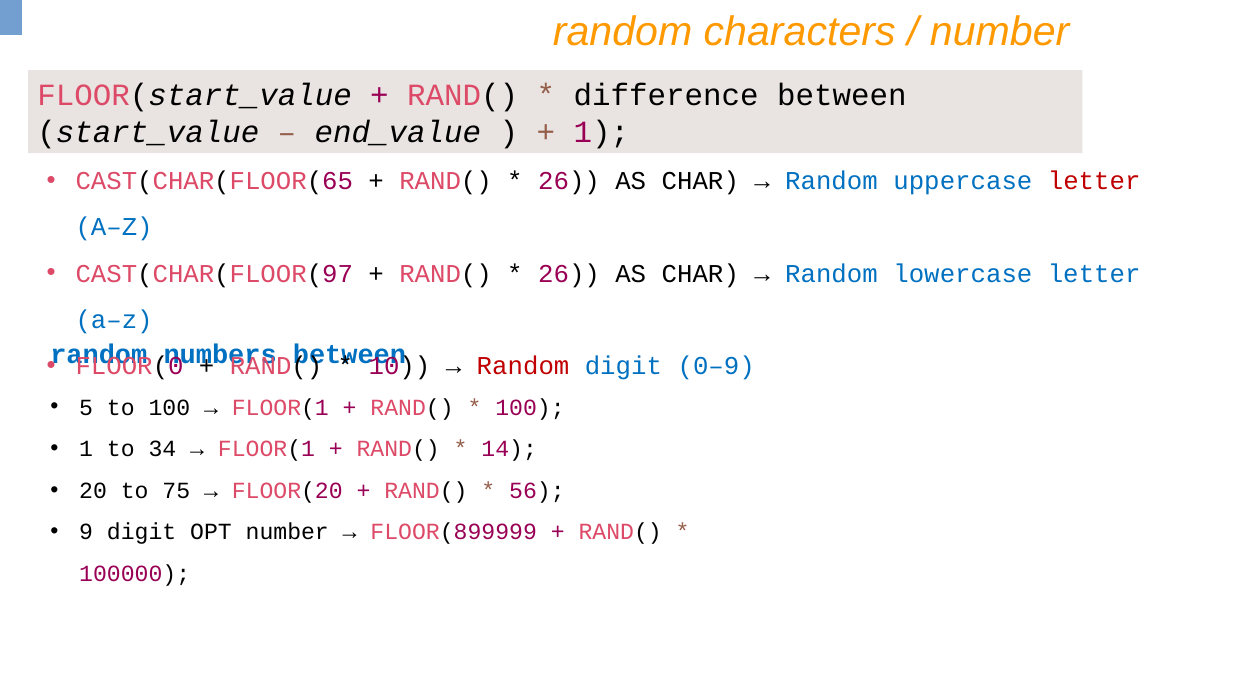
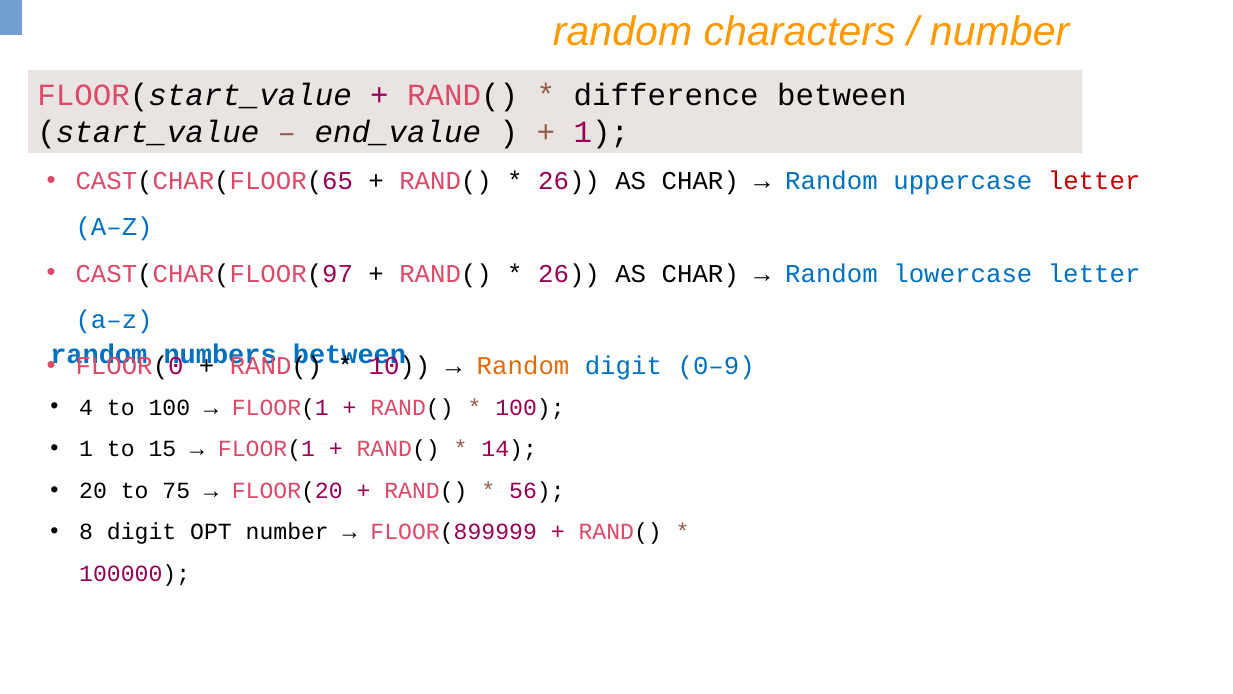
Random colour: red -> orange (523, 366)
5: 5 -> 4 (86, 407)
34: 34 -> 15 (162, 449)
9: 9 -> 8 (86, 532)
